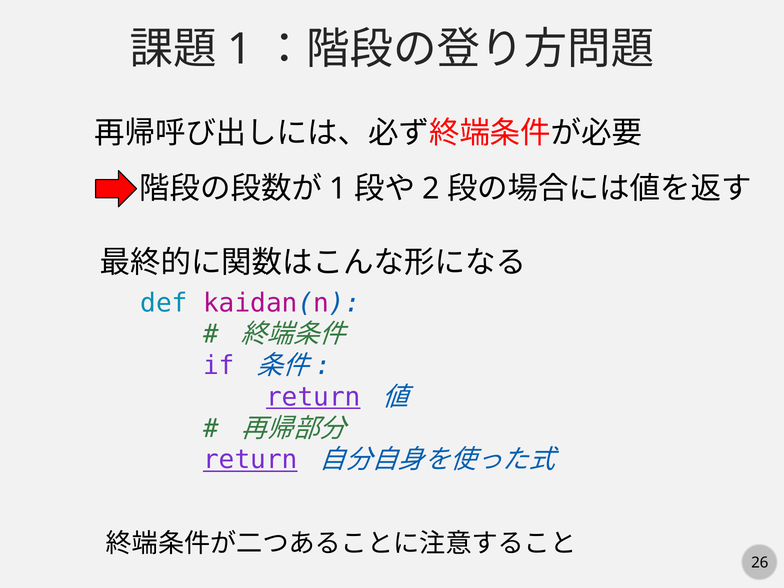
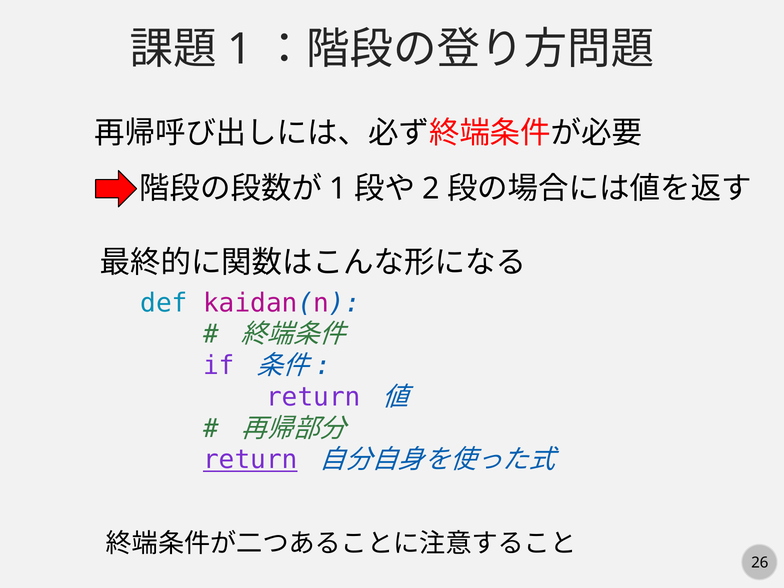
return underline: present -> none (313, 397)
